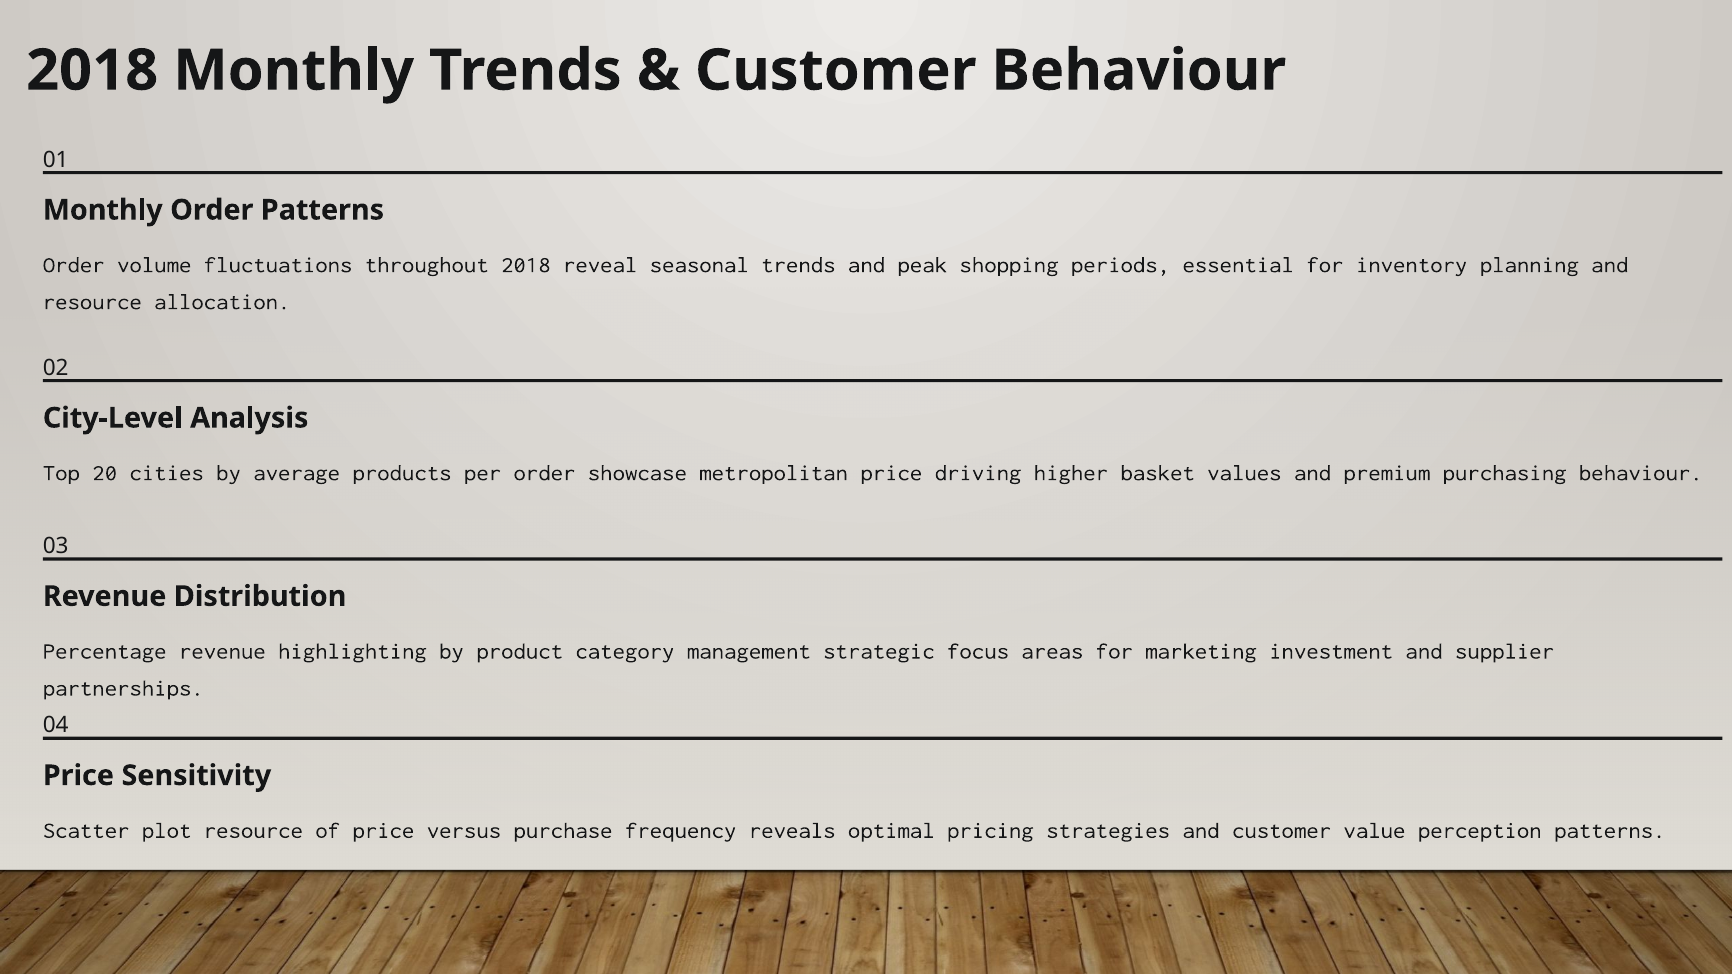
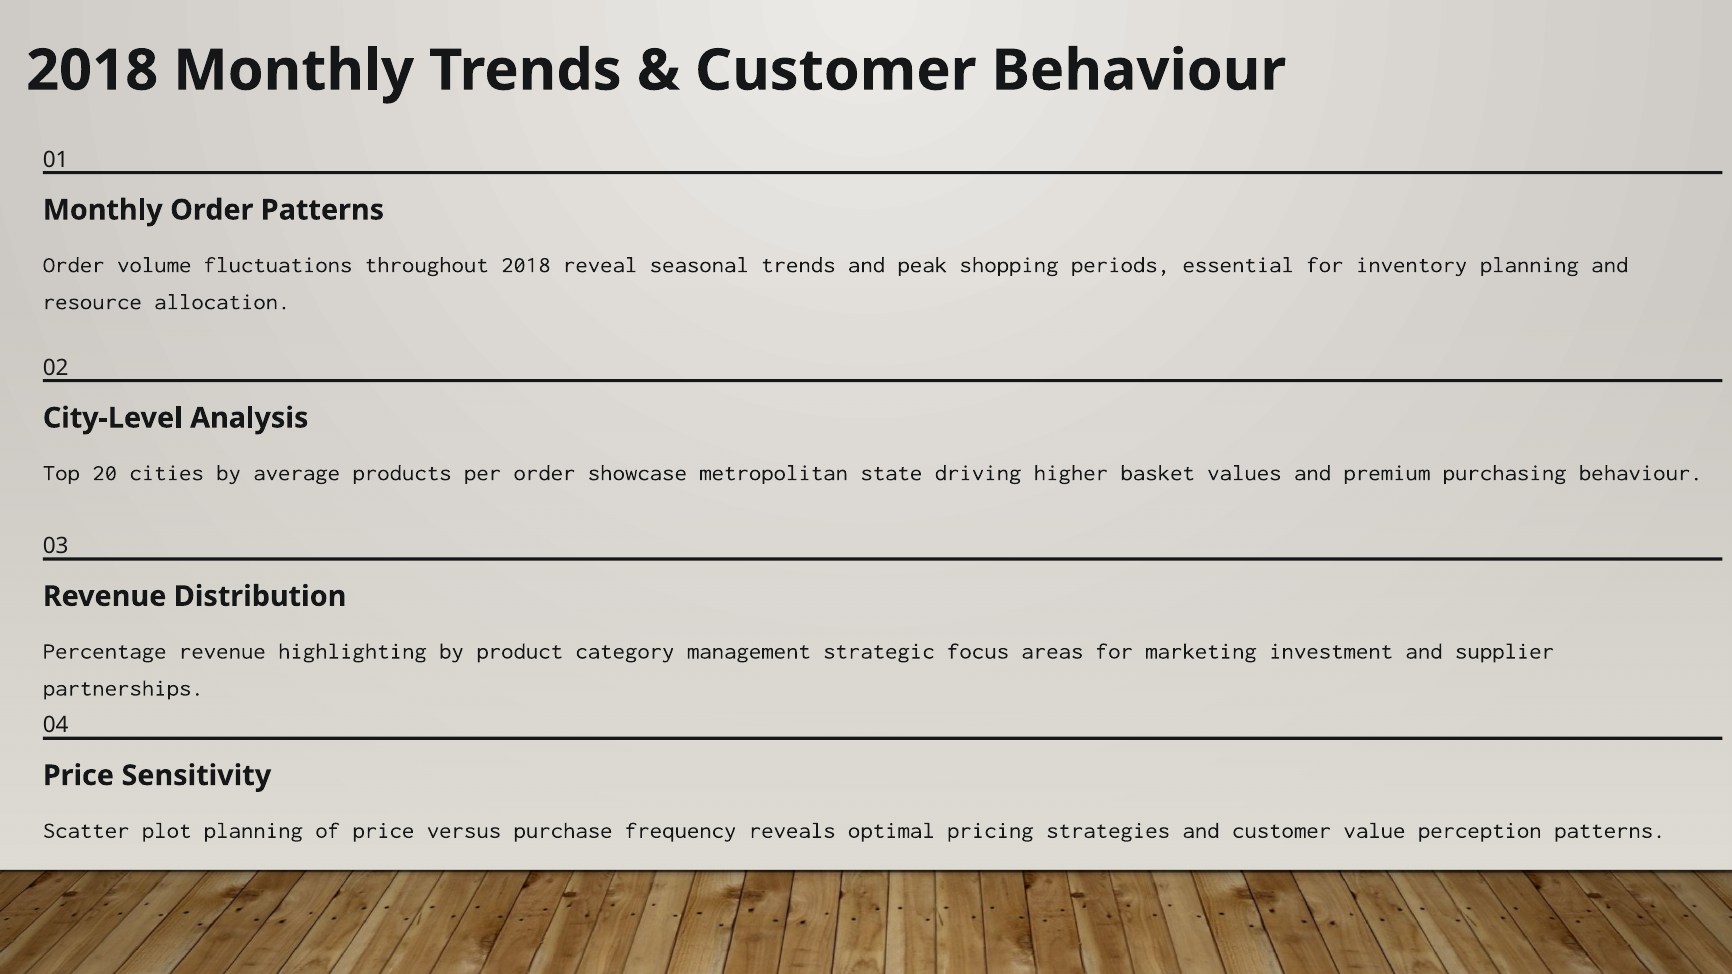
metropolitan price: price -> state (891, 473)
plot resource: resource -> planning (253, 831)
